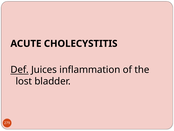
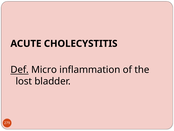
Juices: Juices -> Micro (44, 69)
